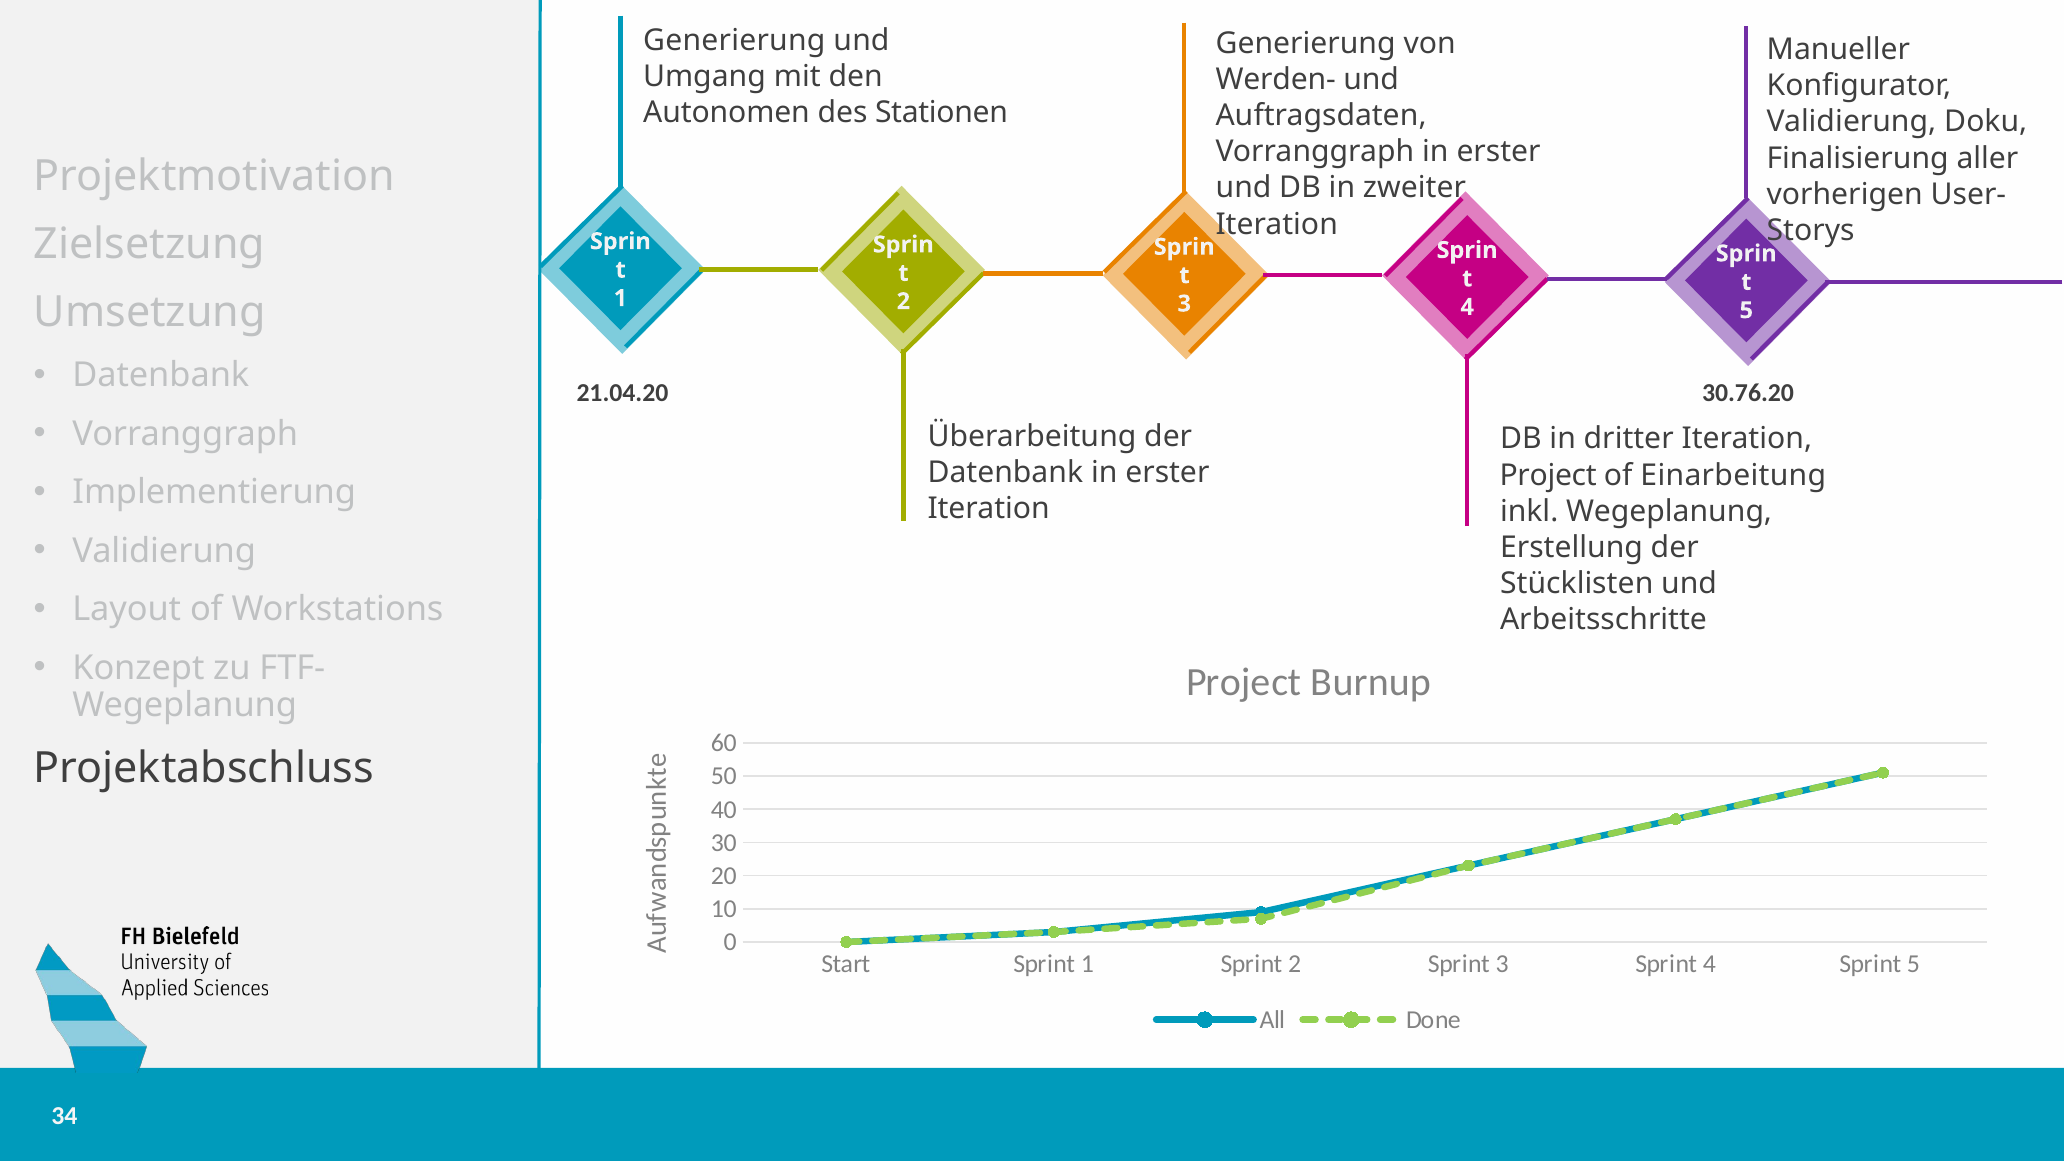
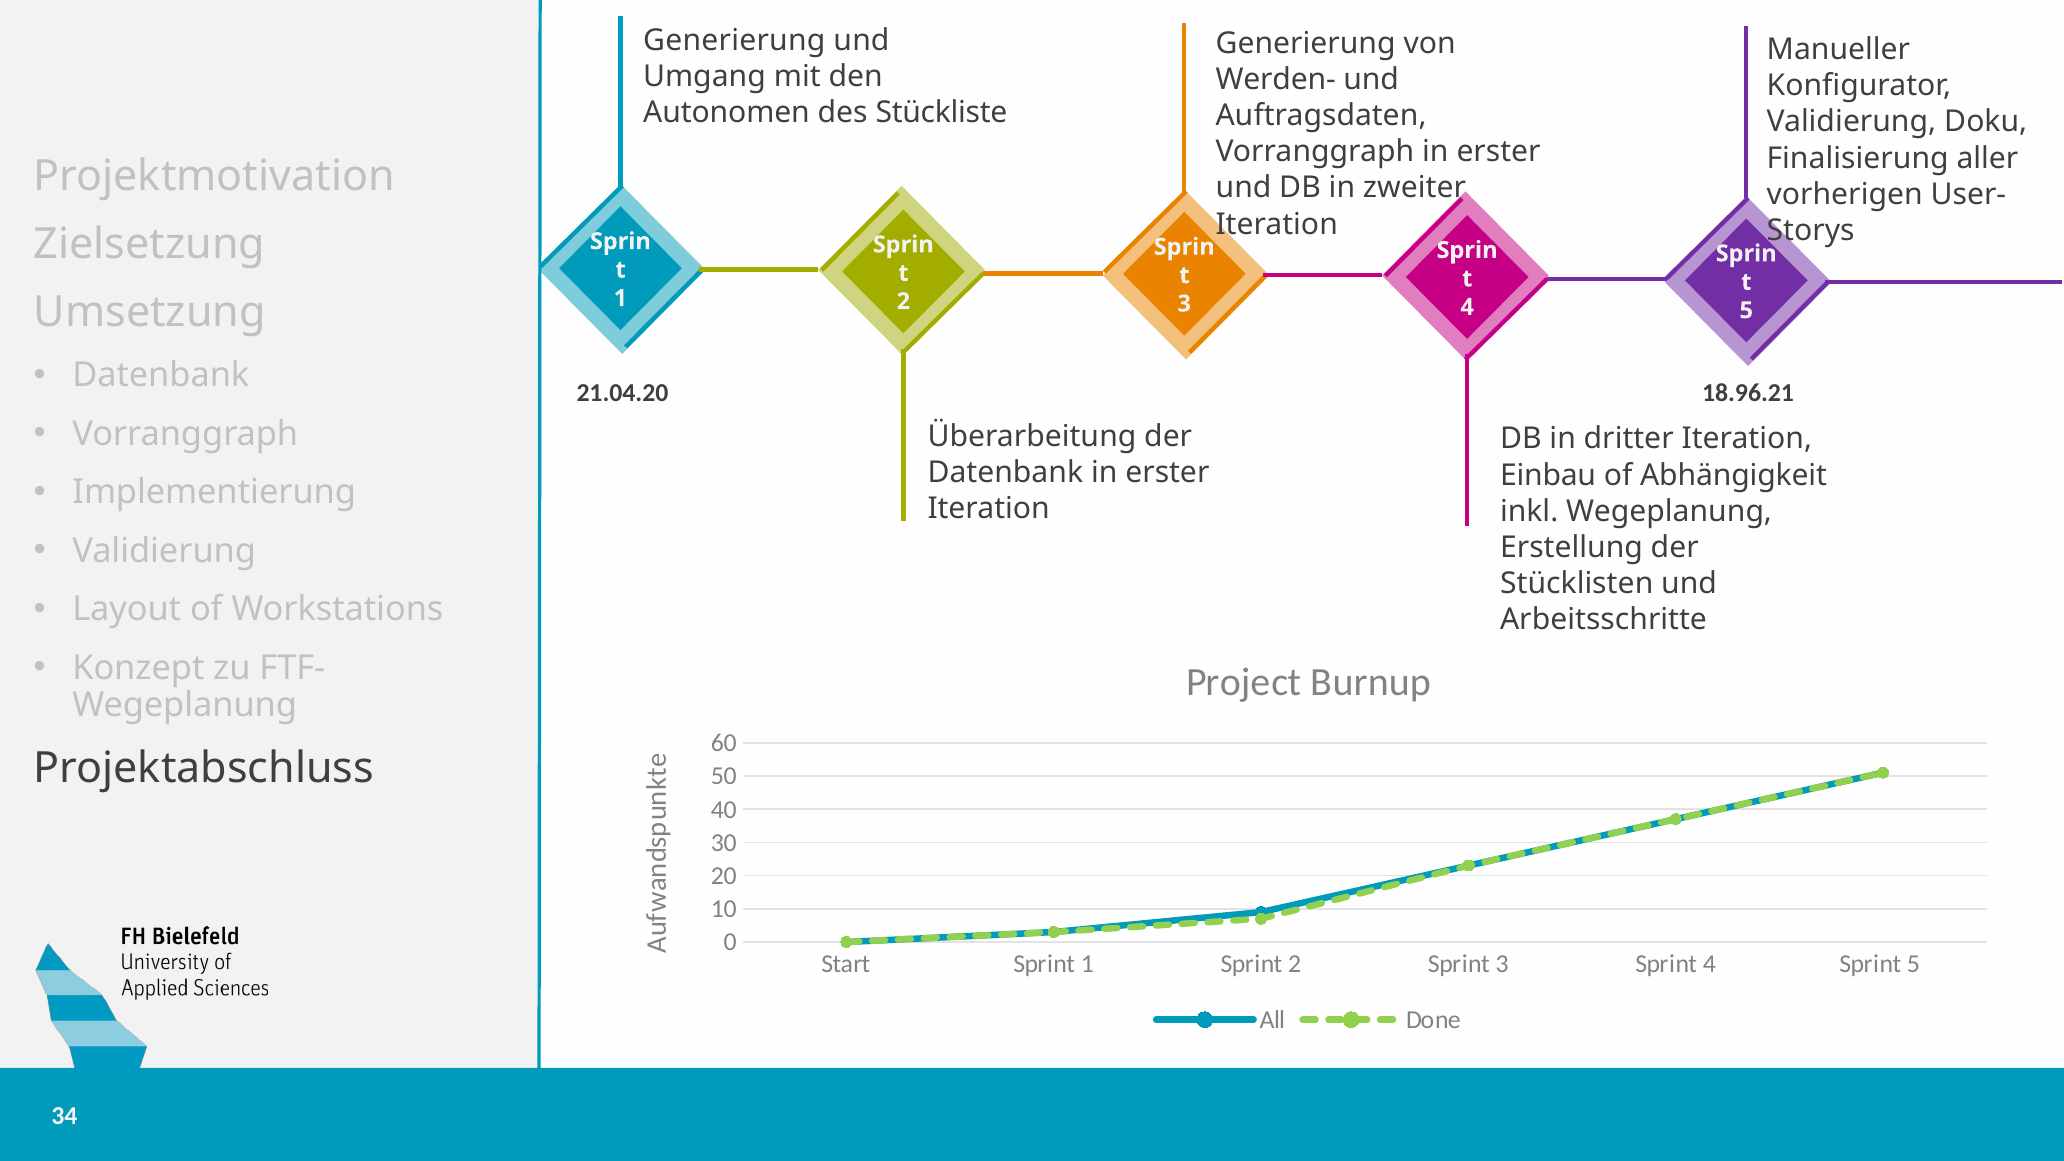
Stationen: Stationen -> Stückliste (941, 113)
30.76.20: 30.76.20 -> 18.96.21 (1748, 393)
Project: Project -> Einbau (1548, 475)
Einarbeitung: Einarbeitung -> Abhängigkeit (1734, 475)
